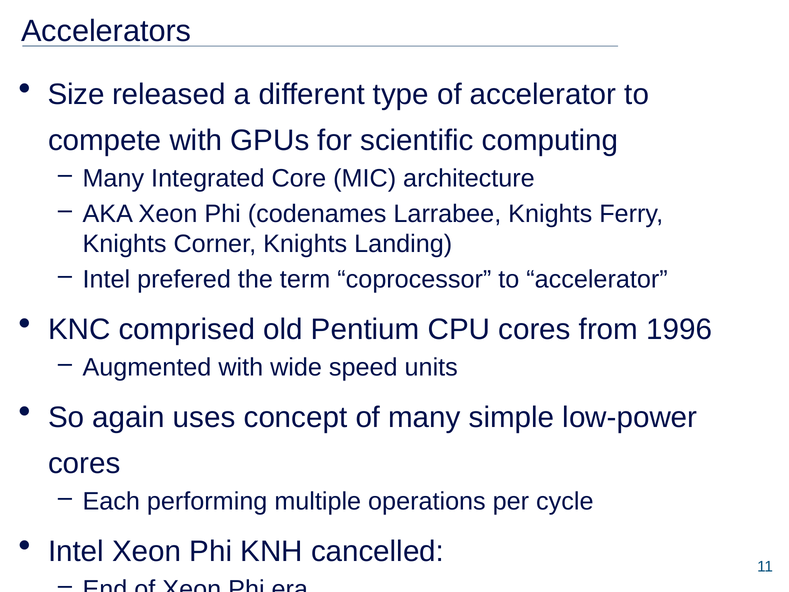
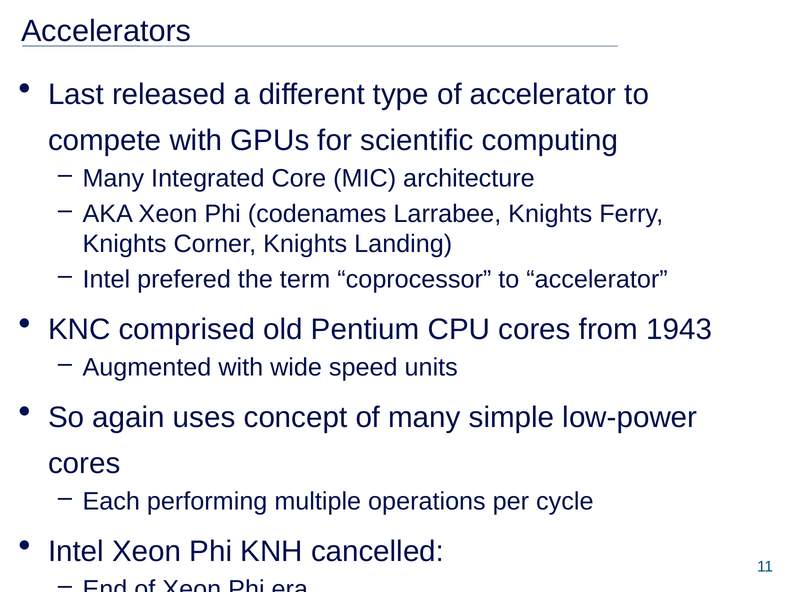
Size: Size -> Last (76, 94)
1996: 1996 -> 1943 (679, 329)
